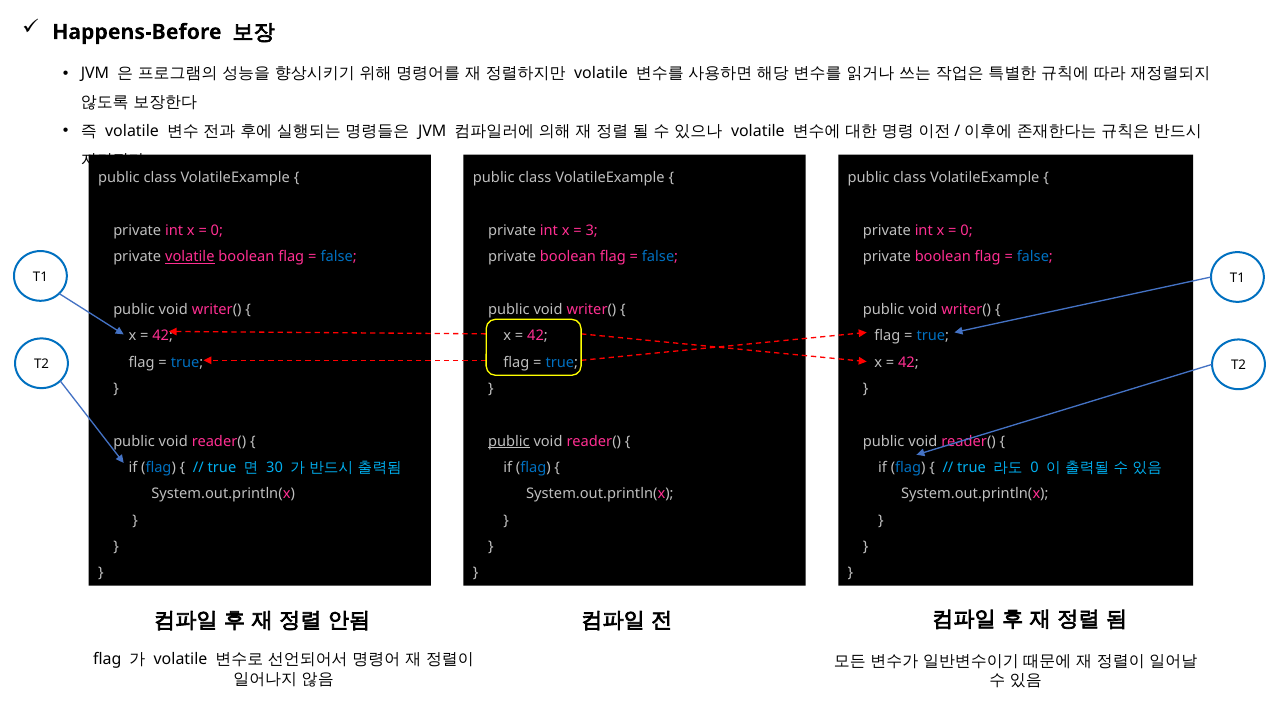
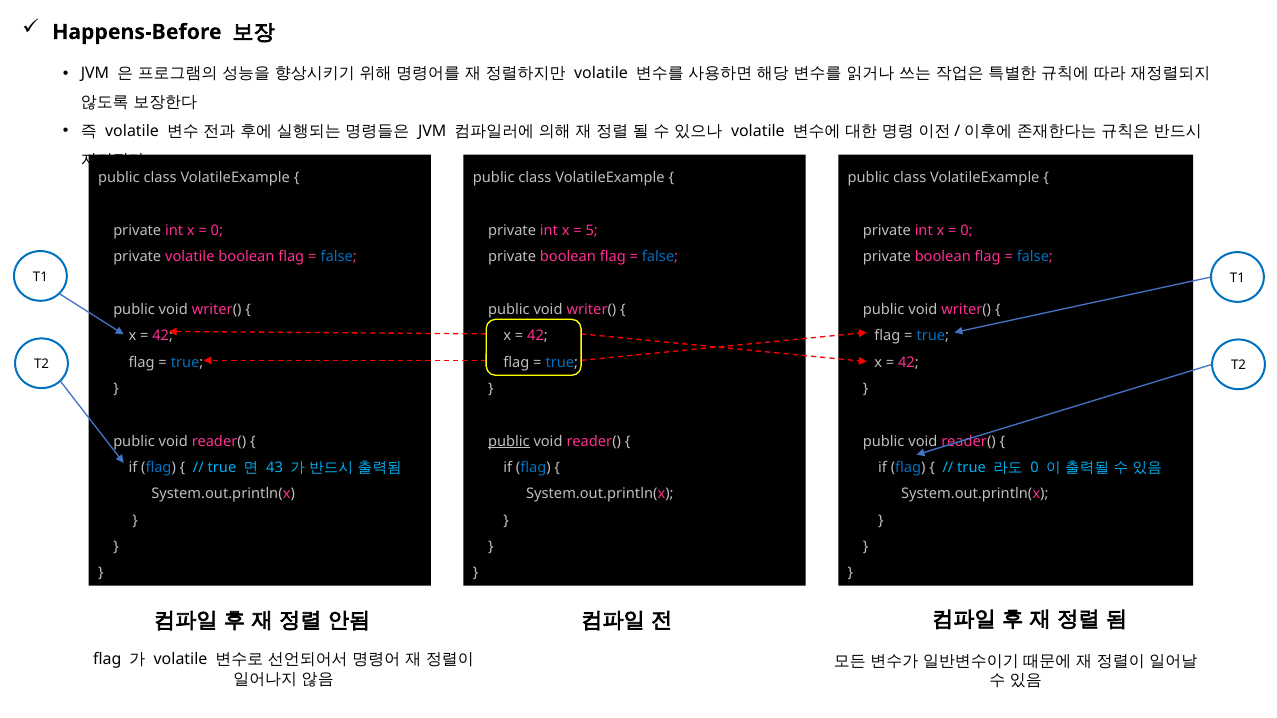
3: 3 -> 5 (592, 231)
volatile underline: present -> none (190, 257)
30: 30 -> 43 (275, 468)
